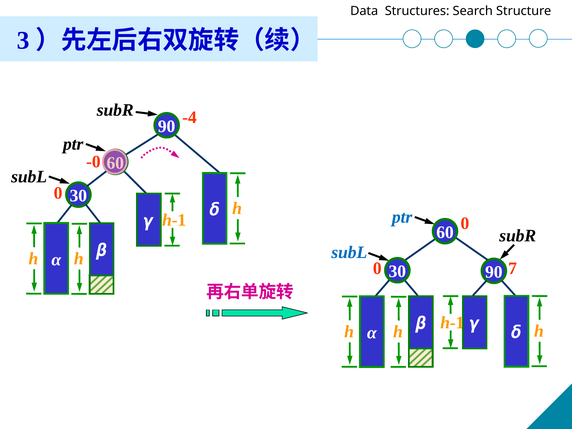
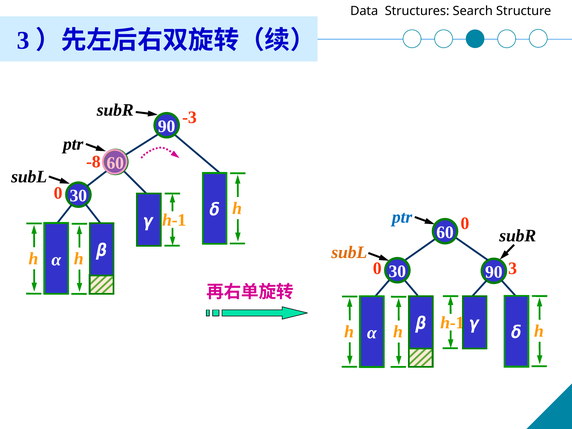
-4: -4 -> -3 (189, 118)
-0: -0 -> -8 (93, 162)
subL colour: blue -> orange (349, 252)
30 7: 7 -> 3 (513, 269)
